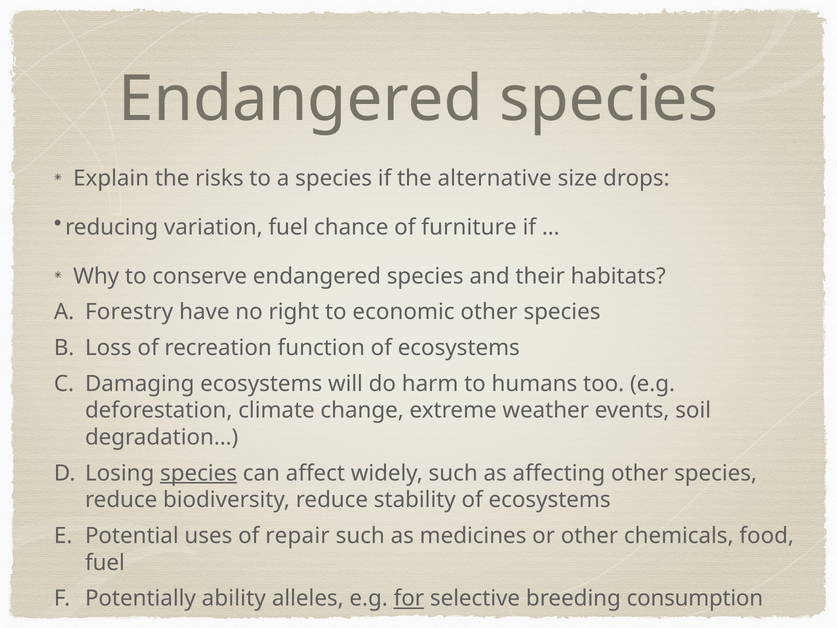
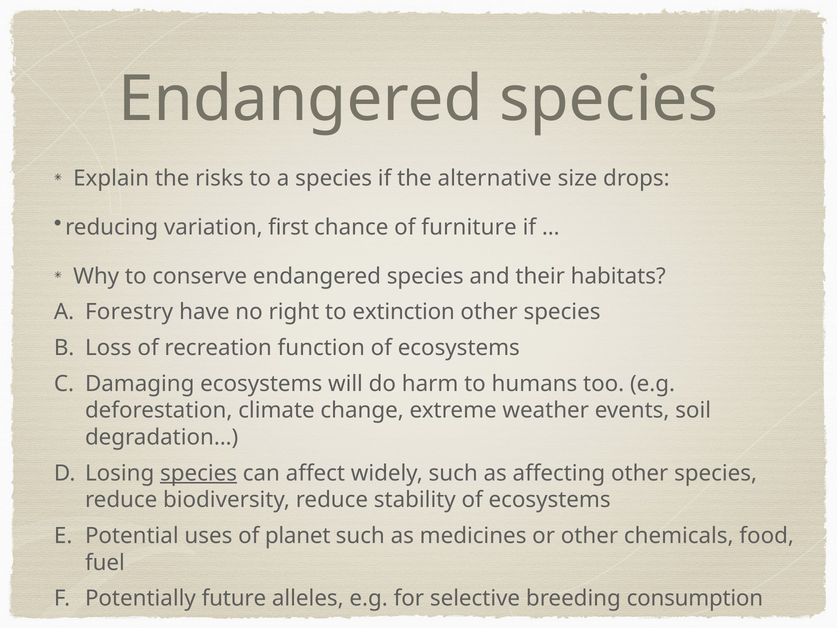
variation fuel: fuel -> first (288, 227)
economic: economic -> extinction (404, 312)
repair: repair -> planet (298, 536)
ability: ability -> future (234, 598)
for underline: present -> none (409, 598)
